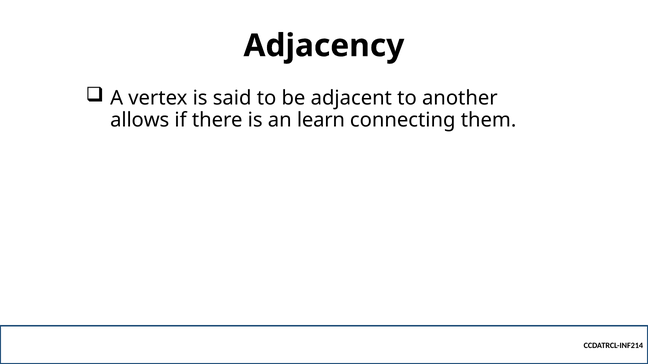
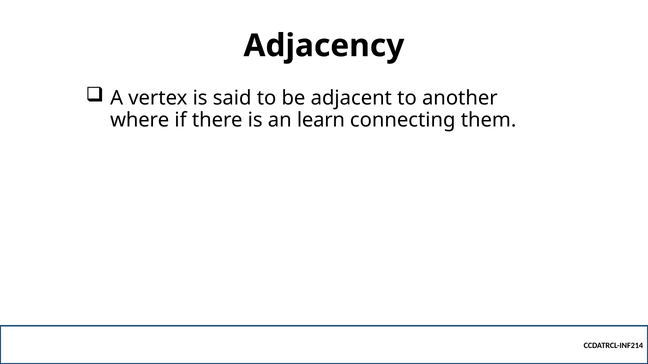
allows: allows -> where (140, 120)
